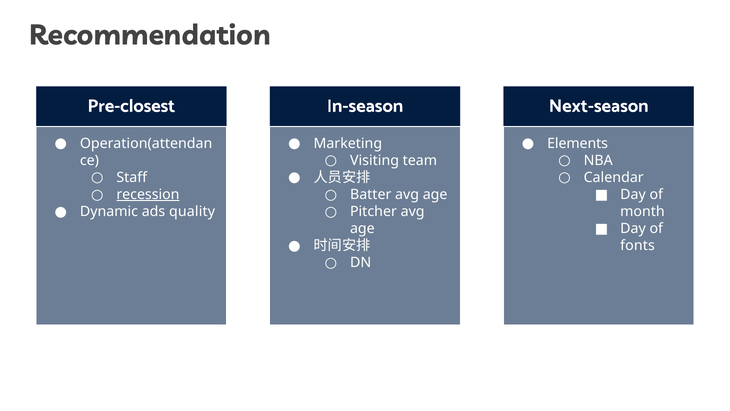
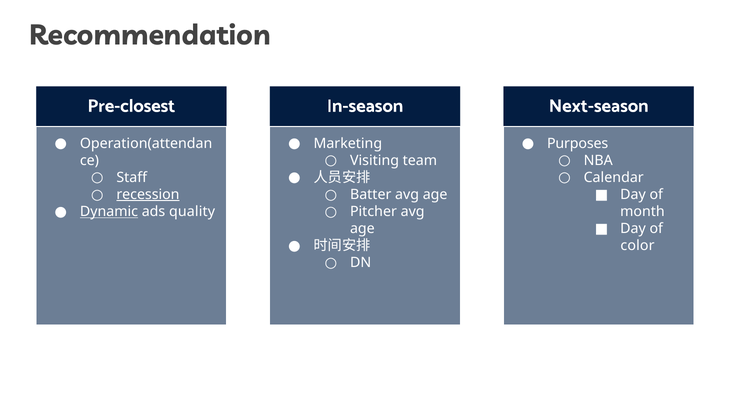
Elements: Elements -> Purposes (578, 143)
Dynamic underline: none -> present (109, 211)
fonts: fonts -> color (637, 245)
